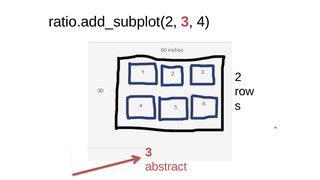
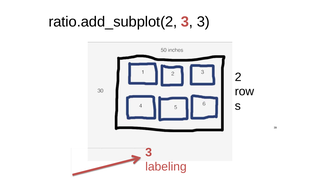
4: 4 -> 3 (203, 22)
abstract: abstract -> labeling (166, 167)
